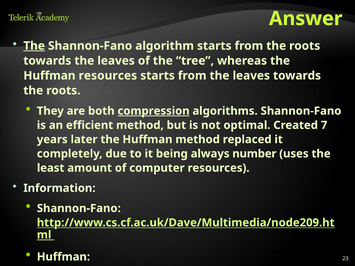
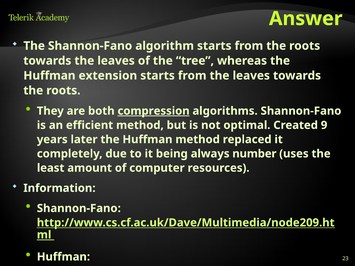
The underline: present -> none (34, 46)
Huffman resources: resources -> extension (108, 76)
7: 7 -> 9 (324, 125)
